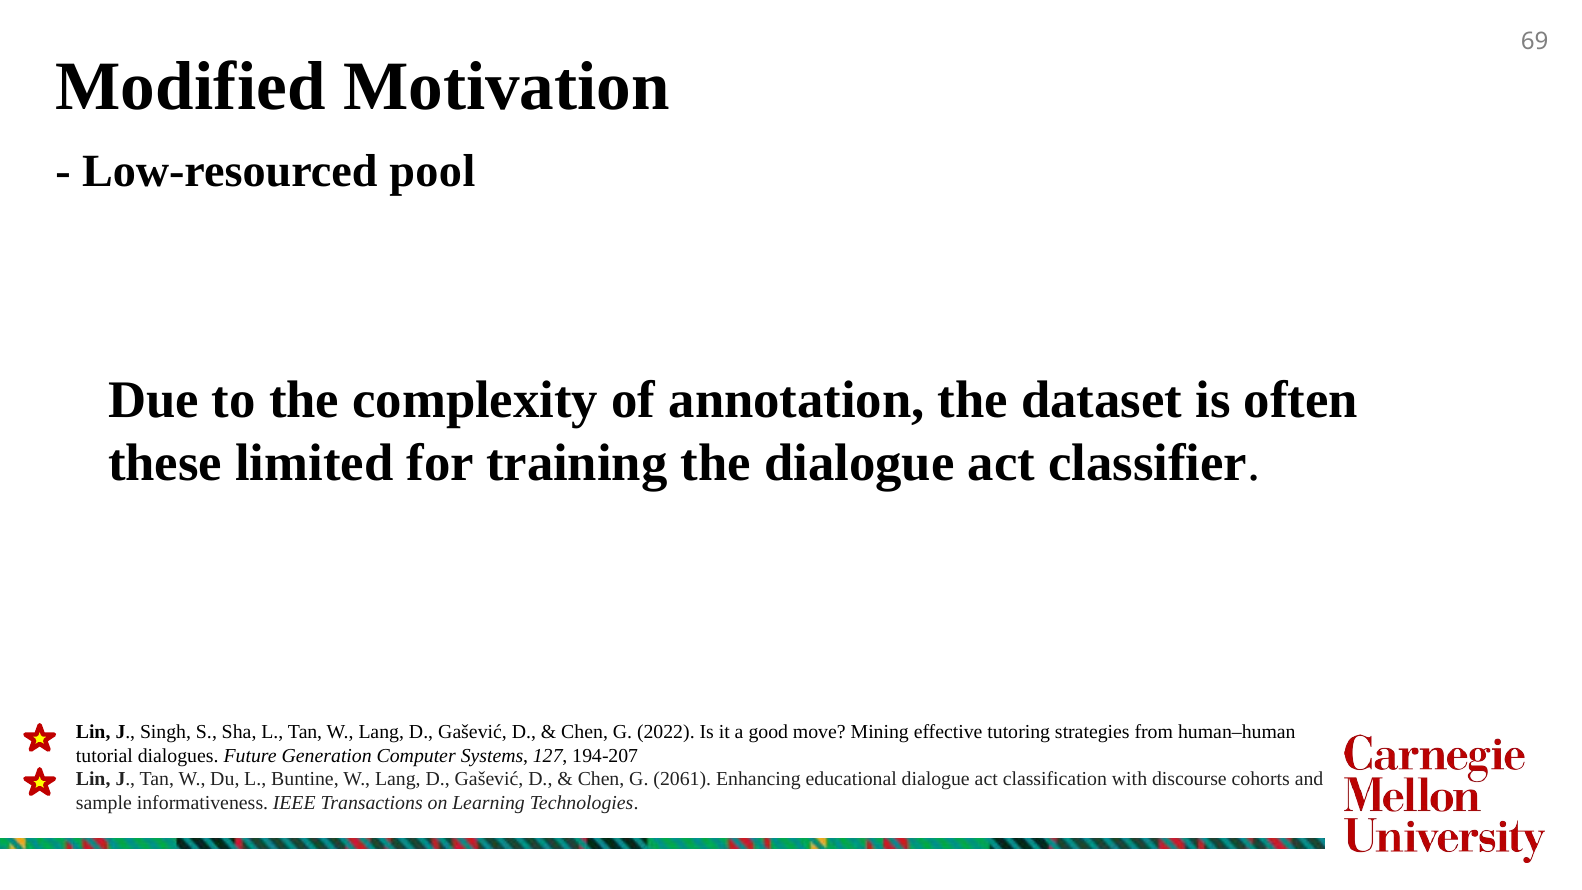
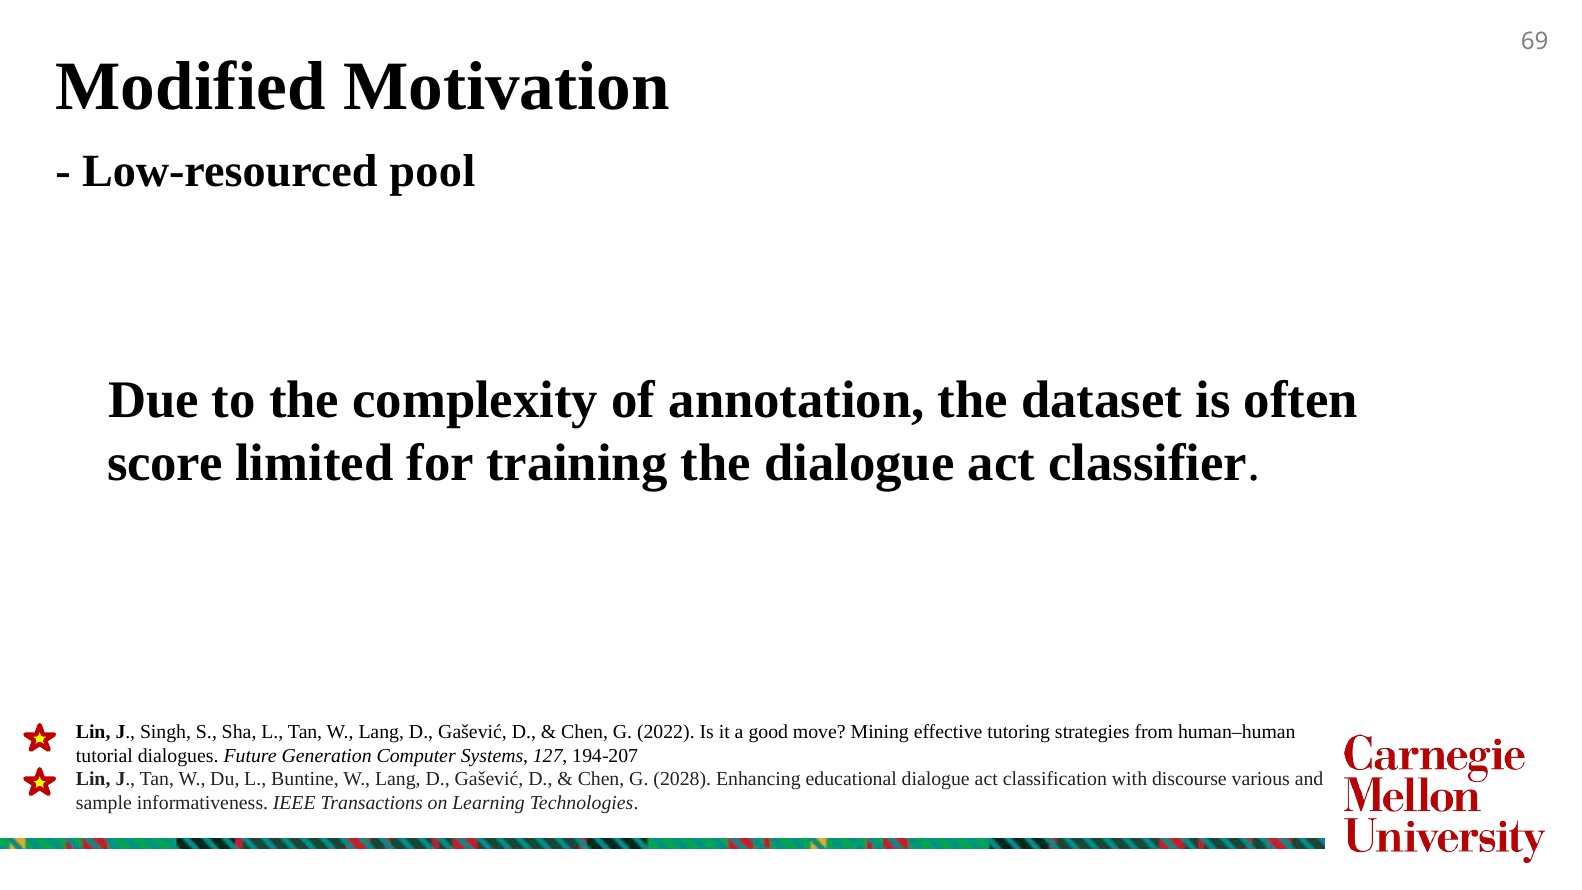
these: these -> score (165, 463)
2061: 2061 -> 2028 (682, 779)
cohorts: cohorts -> various (1261, 779)
